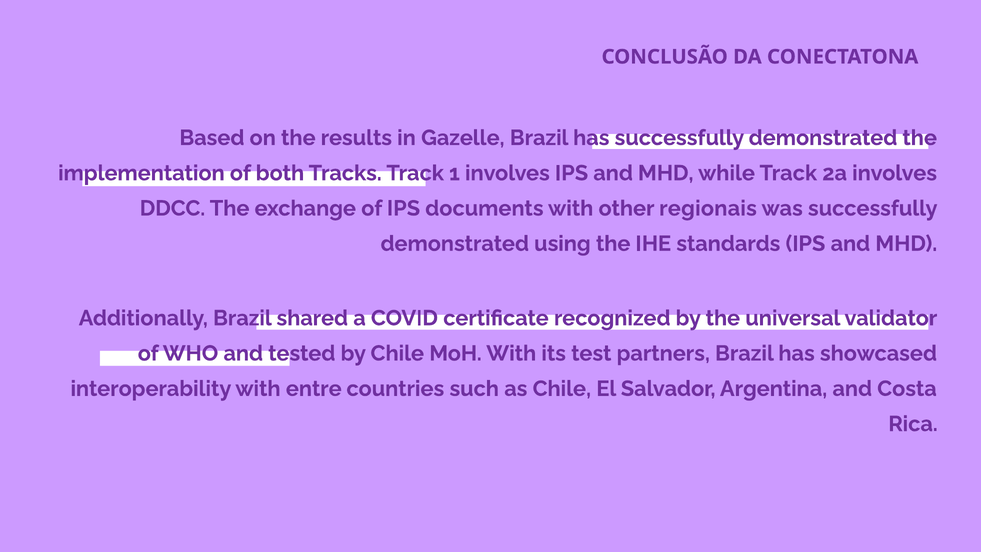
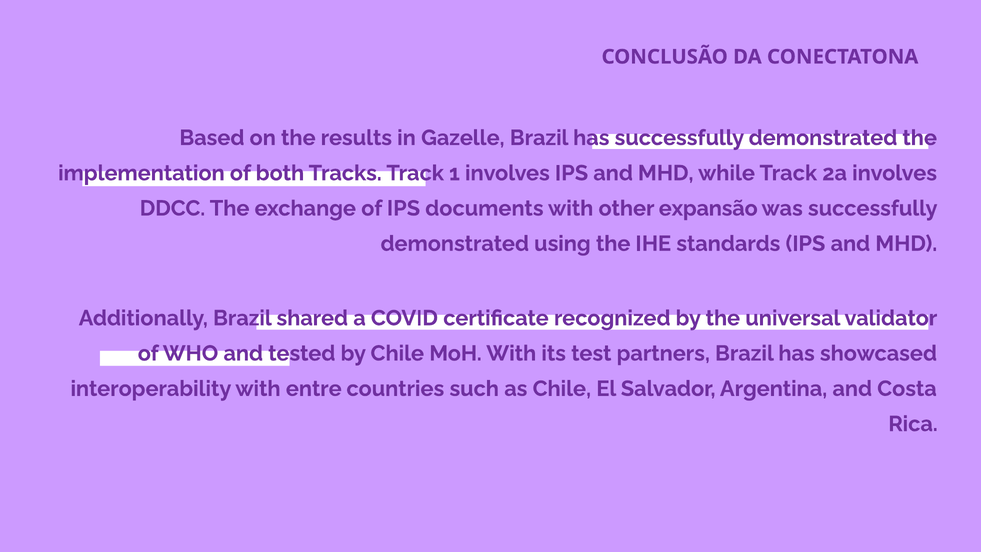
regionais: regionais -> expansão (708, 208)
